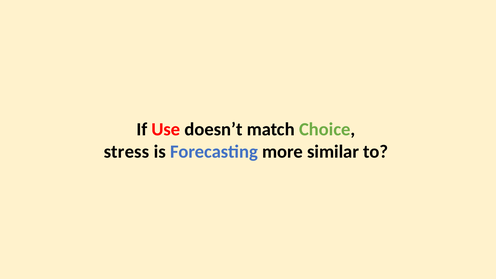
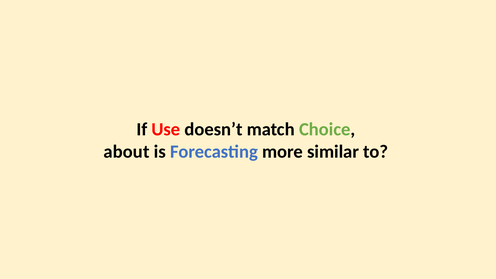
stress: stress -> about (127, 152)
